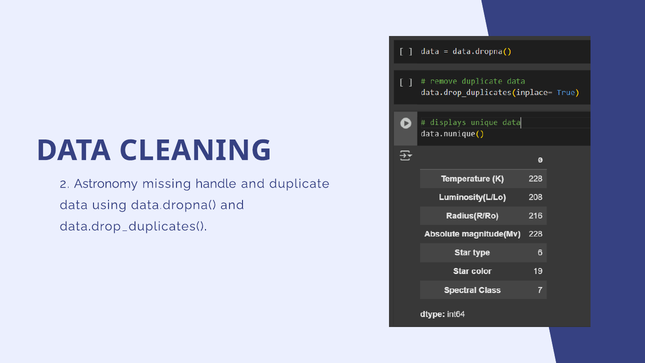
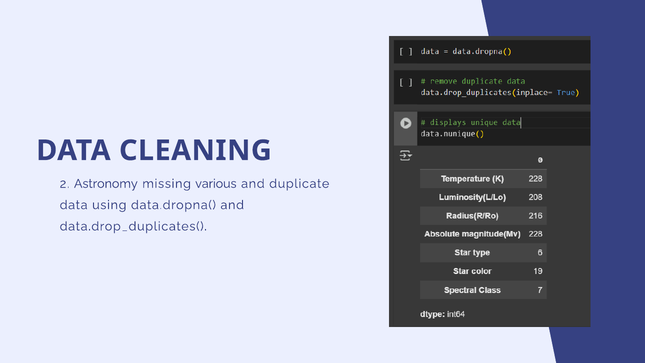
handle: handle -> various (216, 184)
